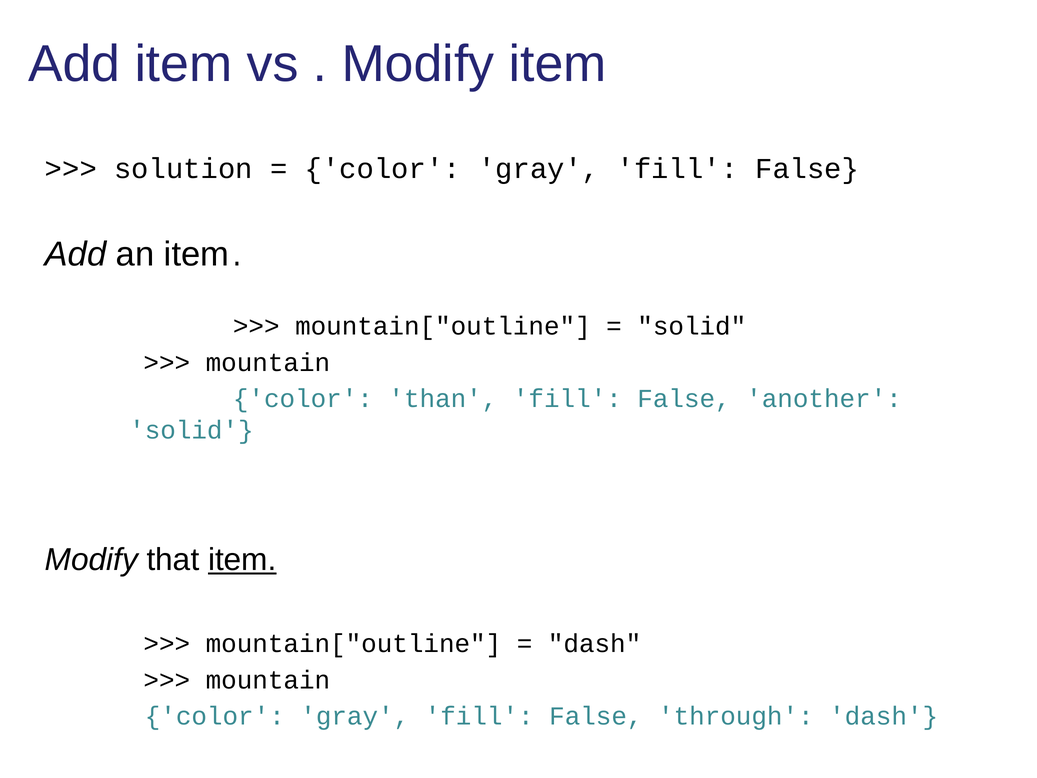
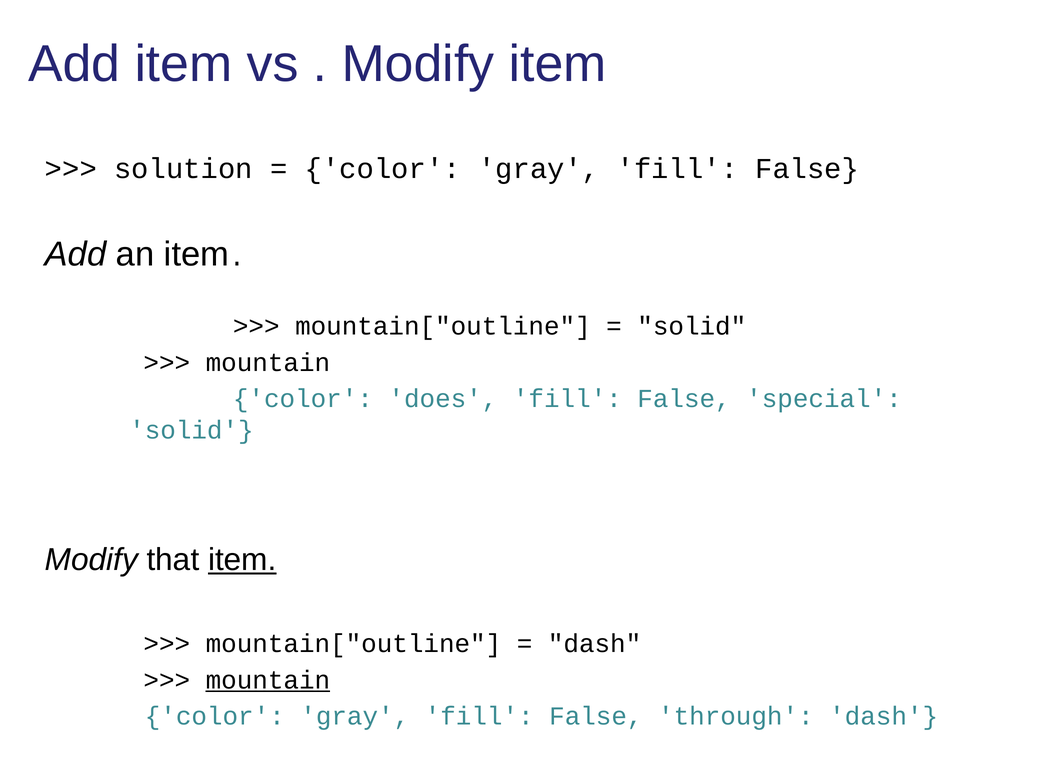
than: than -> does (443, 399)
another: another -> special (824, 399)
mountain underline: none -> present (268, 680)
